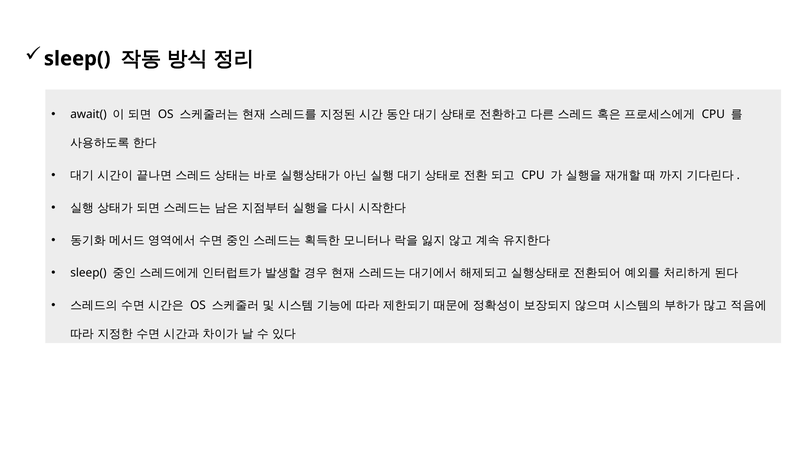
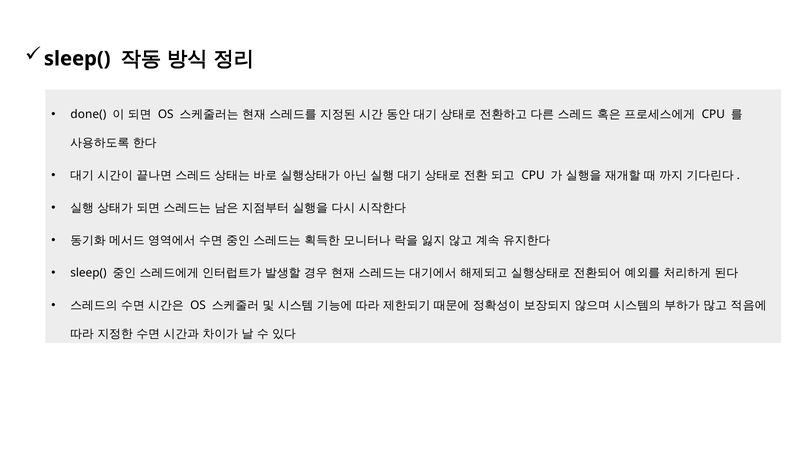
await(: await( -> done( (88, 115)
